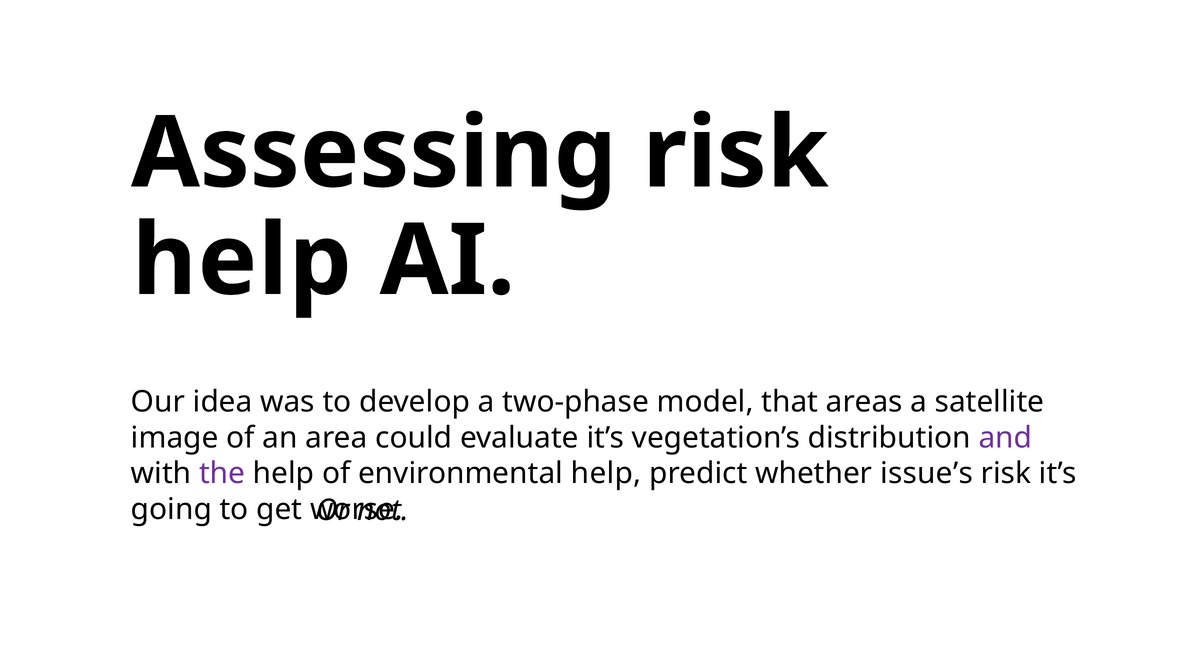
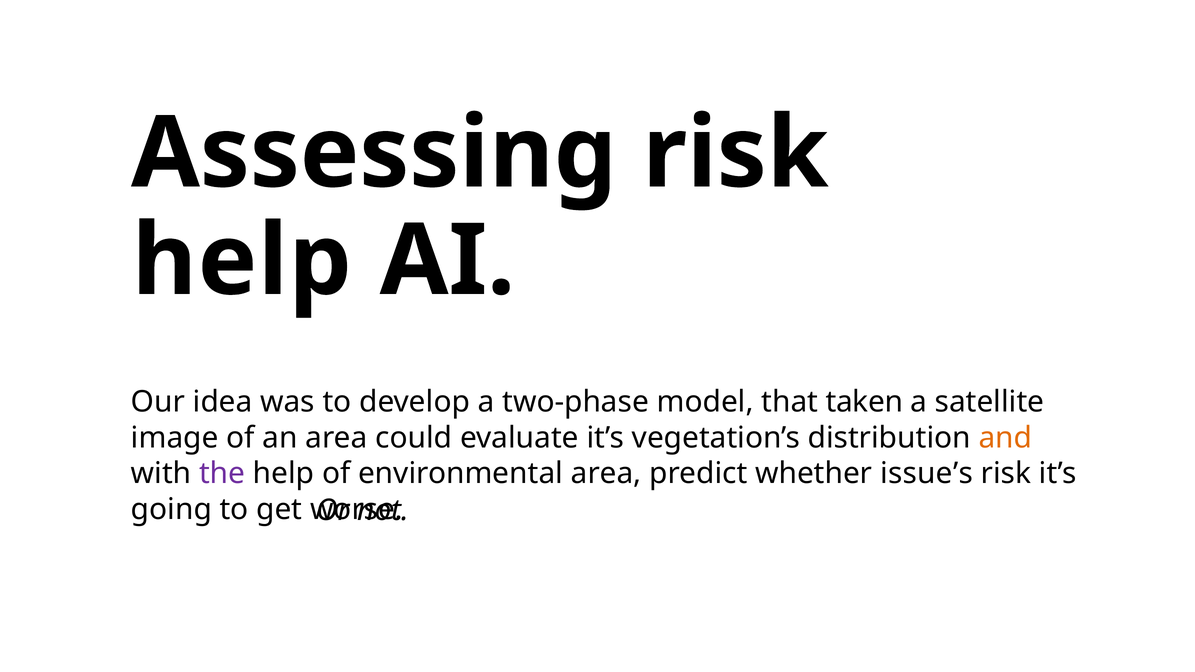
areas: areas -> taken (864, 402)
and colour: purple -> orange (1005, 438)
environmental help: help -> area (606, 474)
